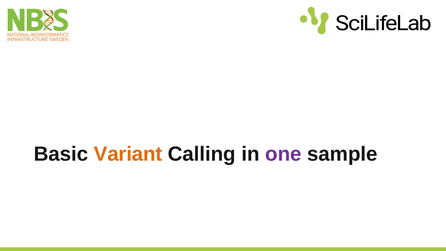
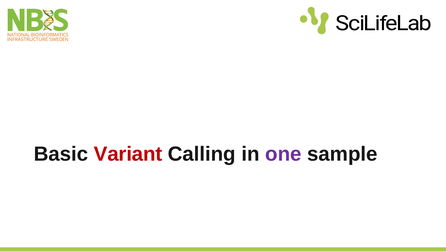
Variant colour: orange -> red (128, 154)
